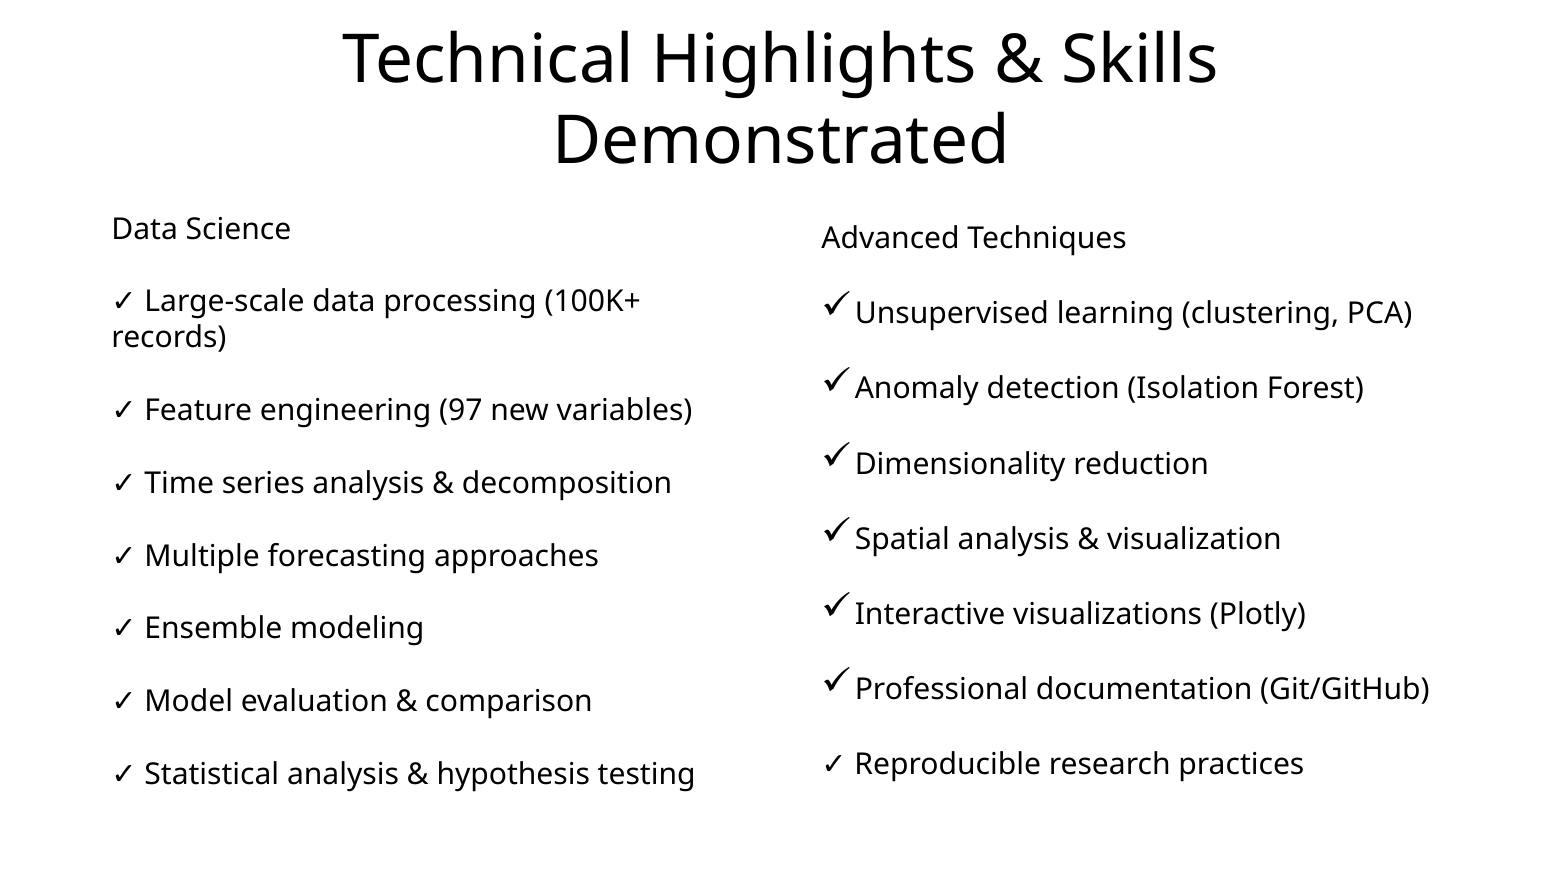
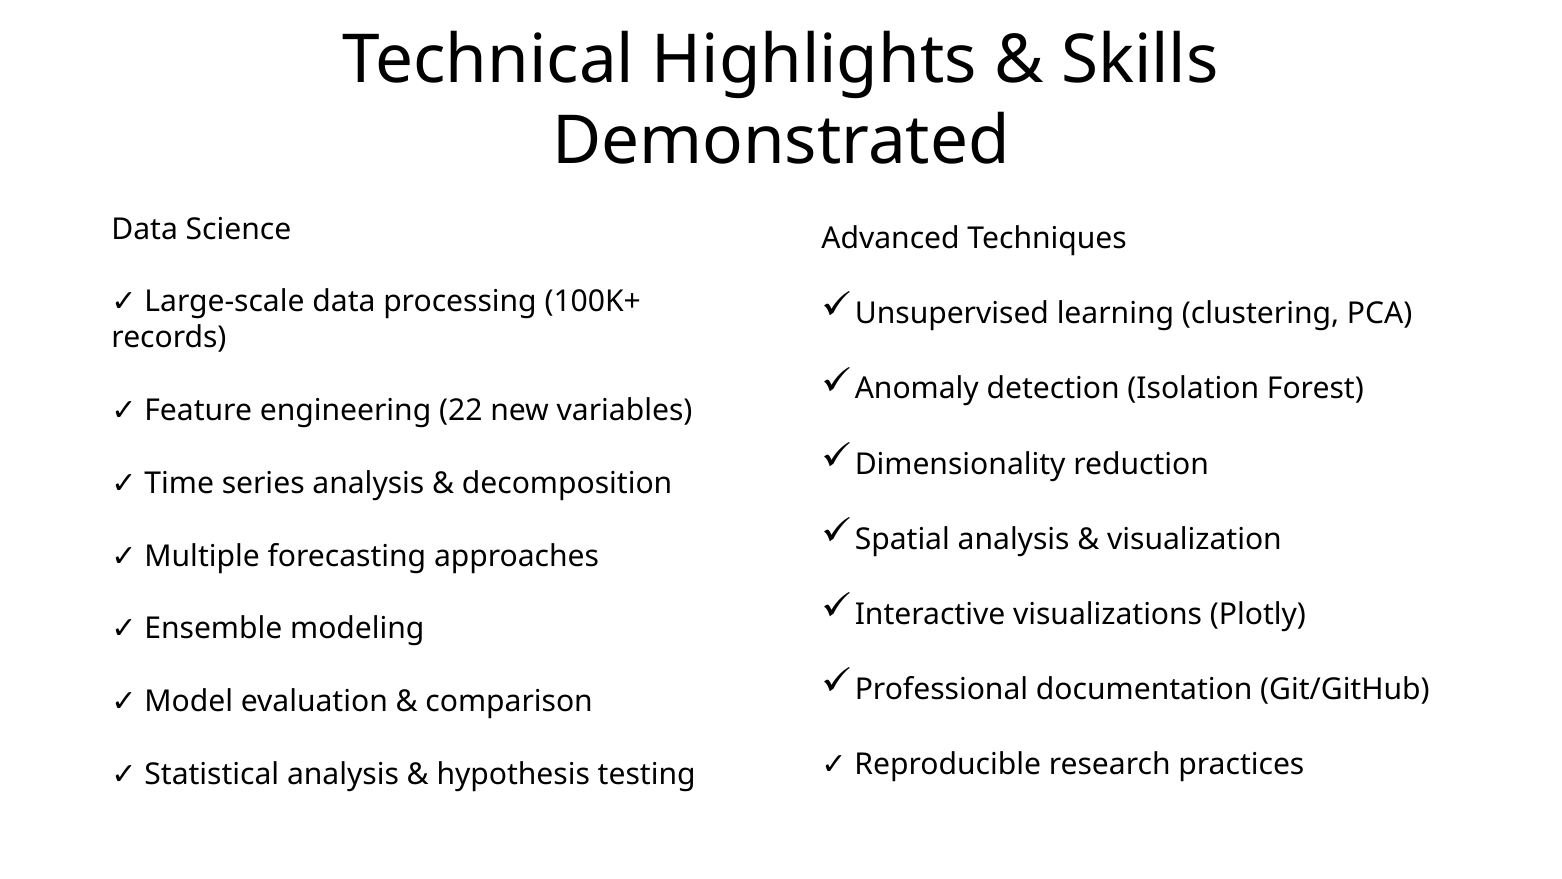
97: 97 -> 22 (461, 411)
